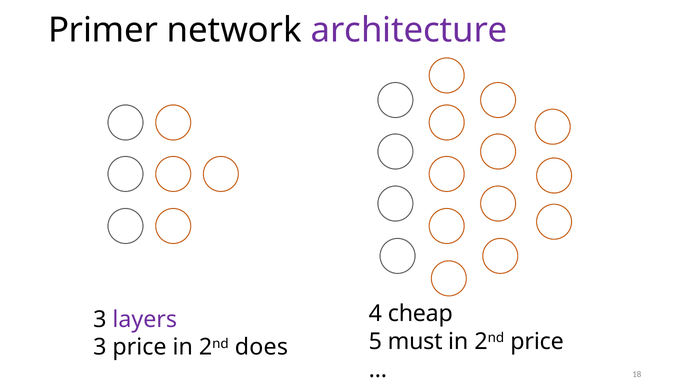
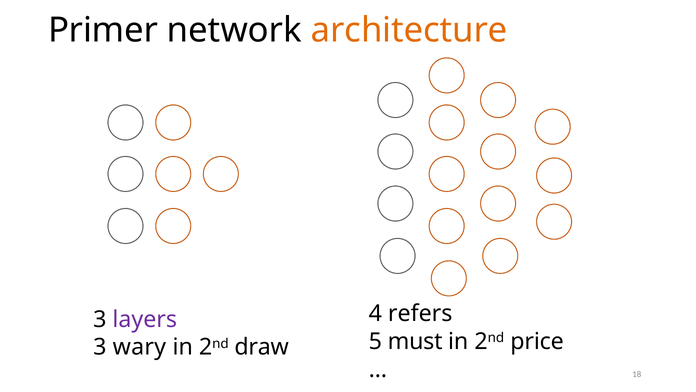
architecture colour: purple -> orange (409, 30)
cheap: cheap -> refers (420, 313)
3 price: price -> wary (139, 347)
does: does -> draw (262, 347)
